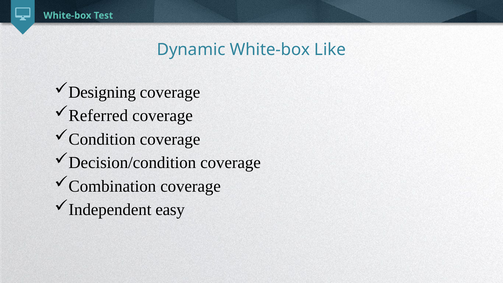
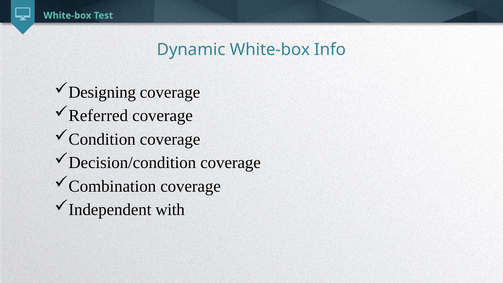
Like: Like -> Info (330, 50)
easy: easy -> with (170, 210)
